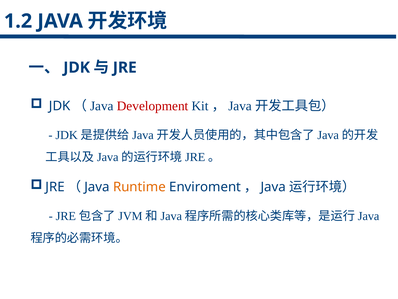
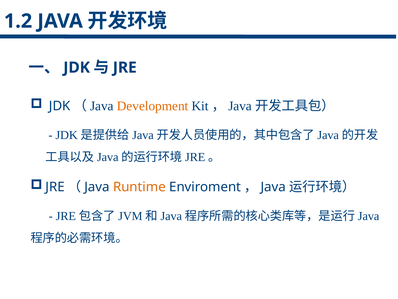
Development colour: red -> orange (153, 106)
